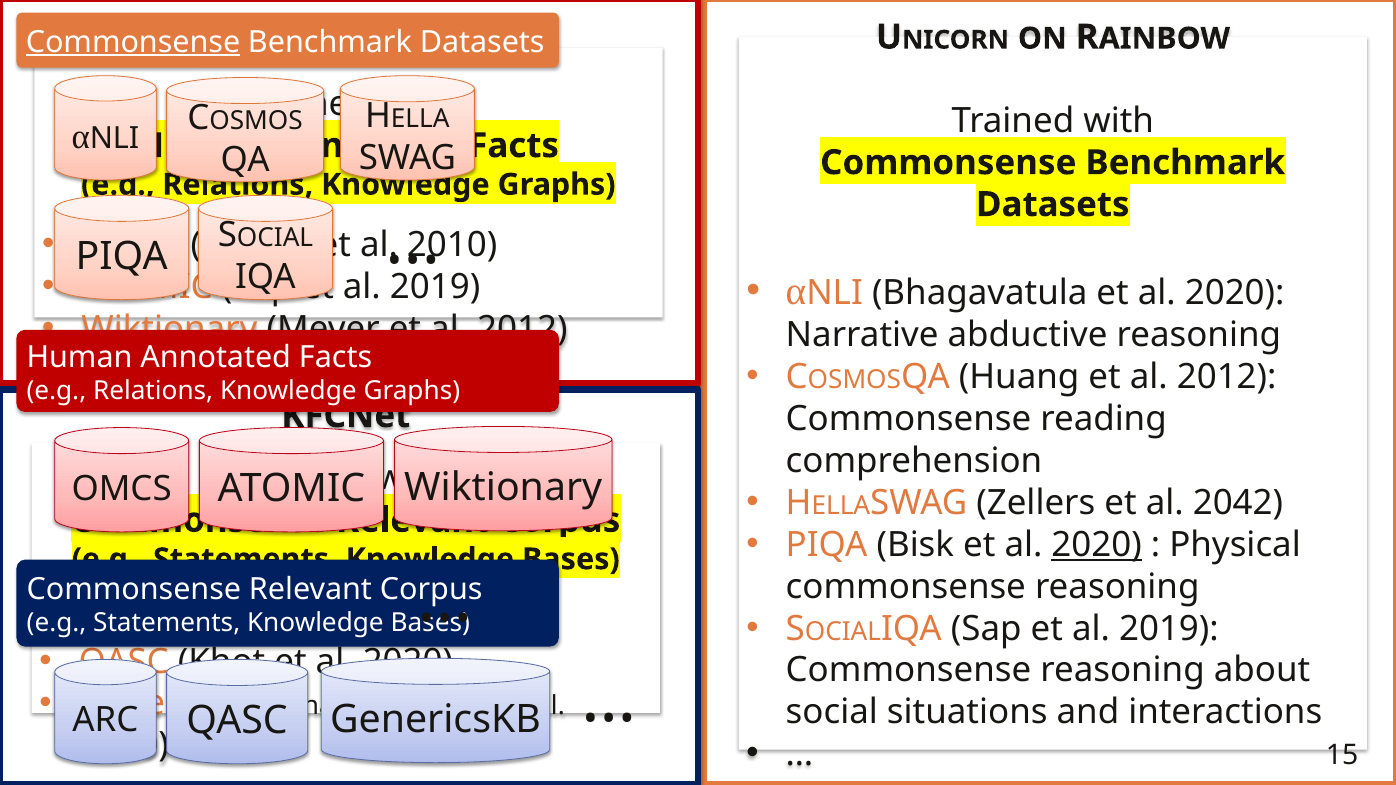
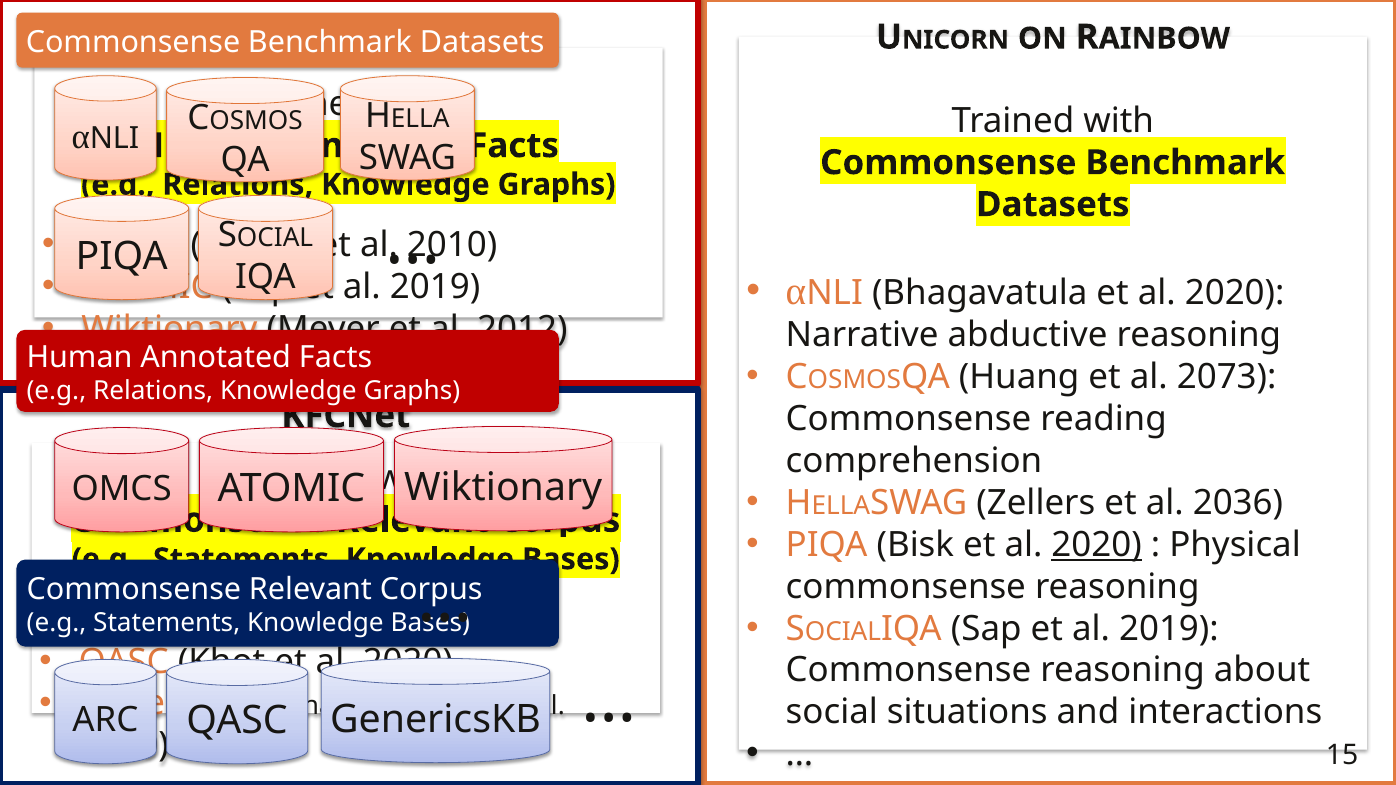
Commonsense underline: present -> none (133, 42)
2012: 2012 -> 2073 (1227, 377)
2042: 2042 -> 2036 (1238, 503)
